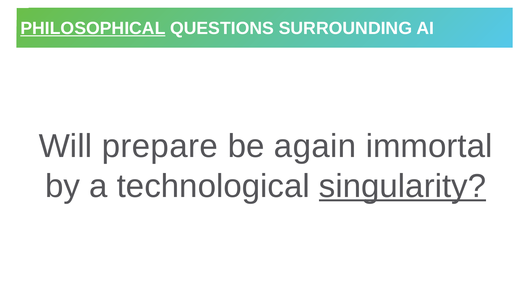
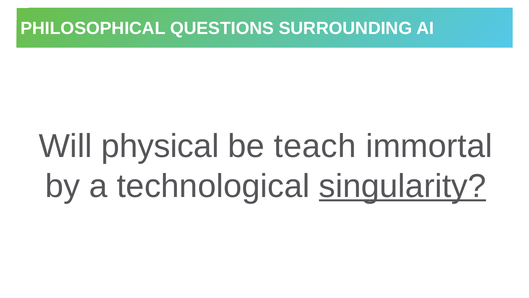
PHILOSOPHICAL underline: present -> none (93, 28)
prepare: prepare -> physical (160, 146)
again: again -> teach (315, 146)
